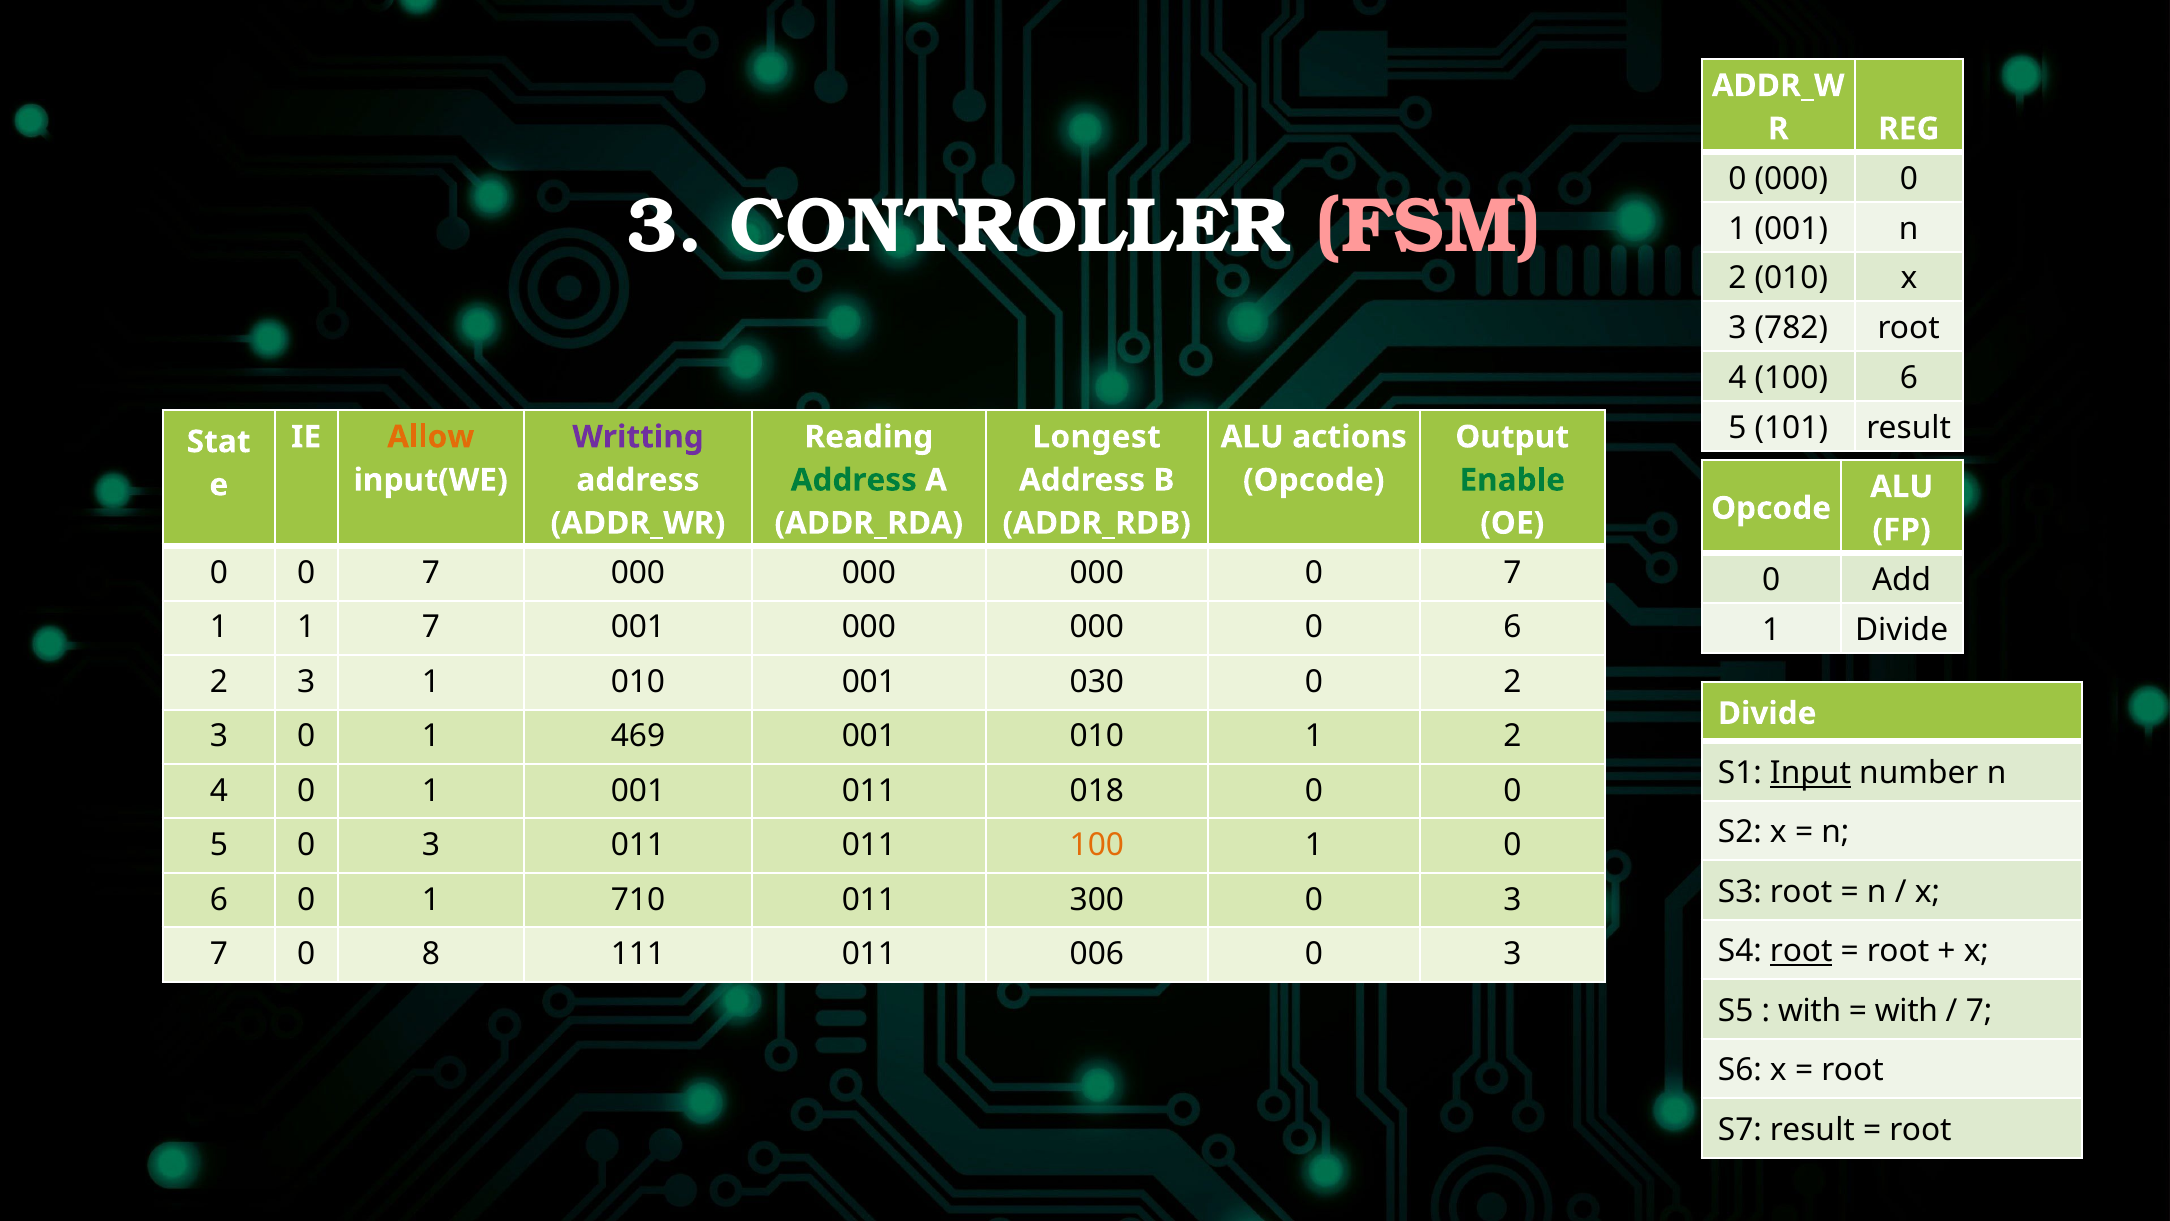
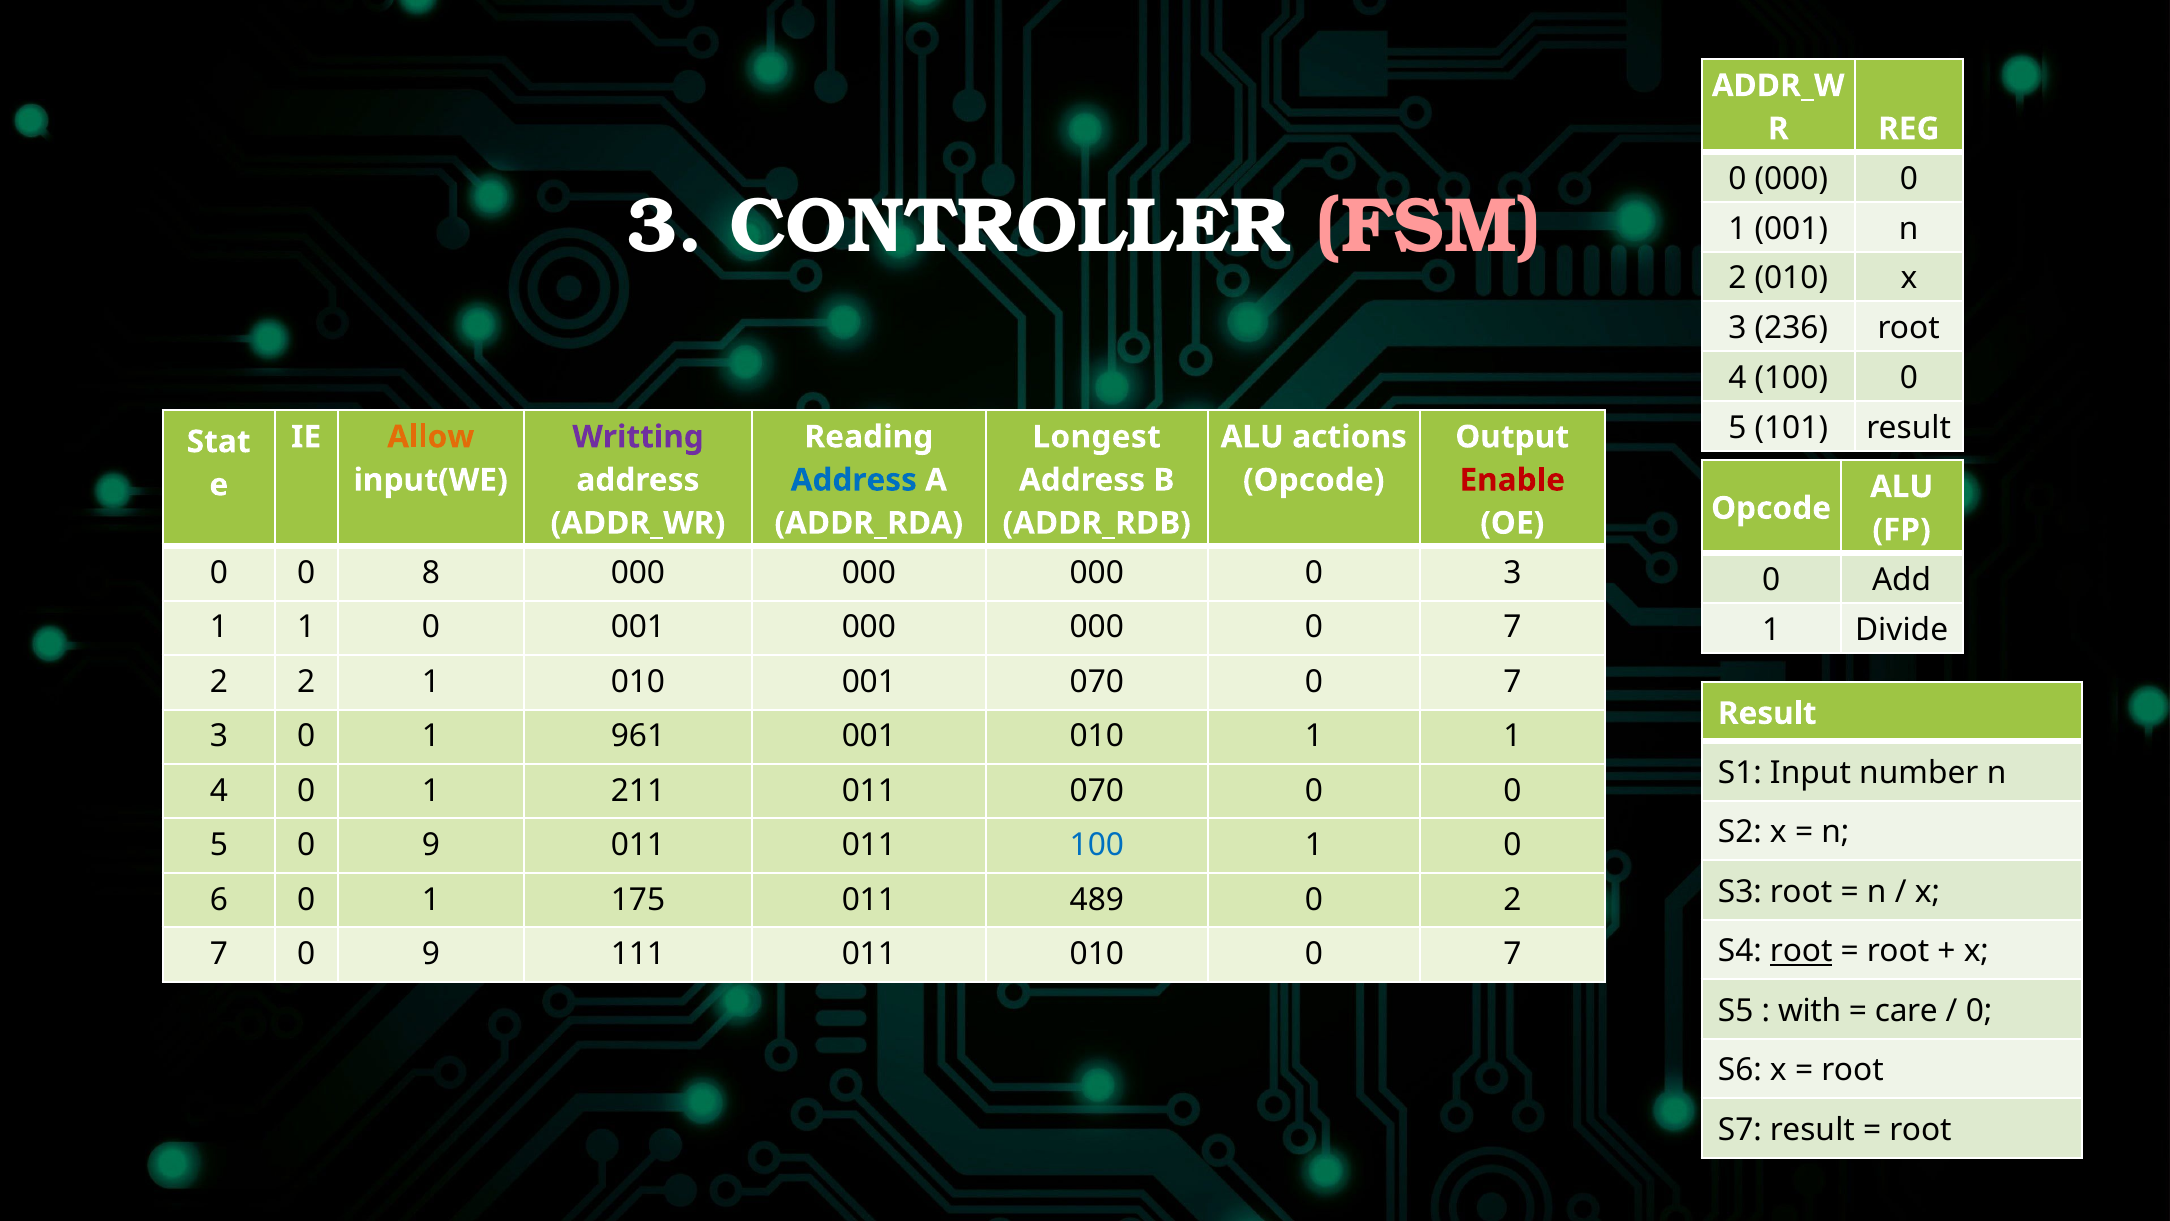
782: 782 -> 236 (1791, 328)
100 6: 6 -> 0 (1909, 378)
Address colour: green -> blue (854, 480)
Enable colour: green -> red (1512, 480)
0 0 7: 7 -> 8 (431, 573)
000 0 7: 7 -> 3 (1512, 573)
1 1 7: 7 -> 0 (431, 627)
000 0 6: 6 -> 7 (1512, 627)
3: 3 -> 2 (306, 682)
001 030: 030 -> 070 (1097, 682)
2: 2 -> 7 (1512, 682)
Divide: Divide -> Result (1767, 713)
469: 469 -> 961 (638, 736)
010 1 2: 2 -> 1 (1512, 736)
Input underline: present -> none (1810, 773)
4 0 1 001: 001 -> 211 (638, 791)
011 018: 018 -> 070 (1097, 791)
5 0 3: 3 -> 9 (431, 845)
100 colour: orange -> blue (1097, 845)
710: 710 -> 175 (638, 899)
300: 300 -> 489 (1097, 899)
3: 3 -> 2 (1512, 899)
7 0 8: 8 -> 9 (431, 954)
011 006: 006 -> 010 (1097, 954)
3: 3 -> 7 (1512, 954)
with: with -> care (1906, 1011)
7: 7 -> 0 (1979, 1011)
